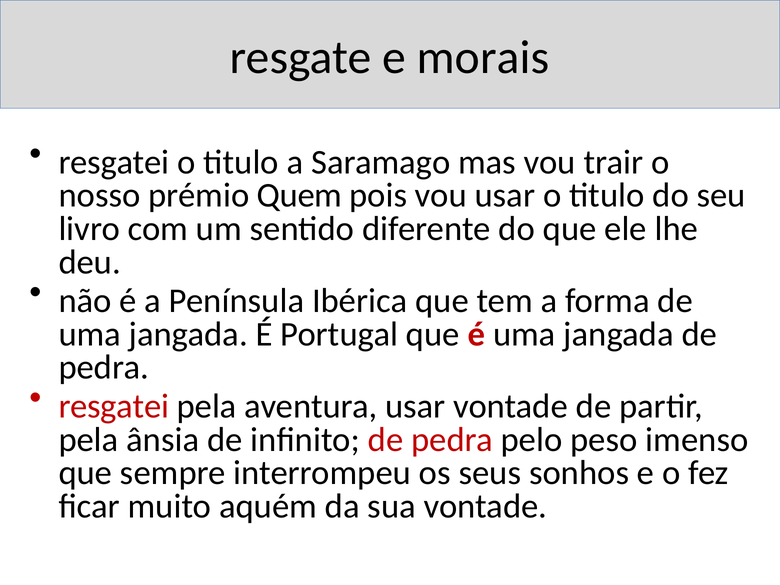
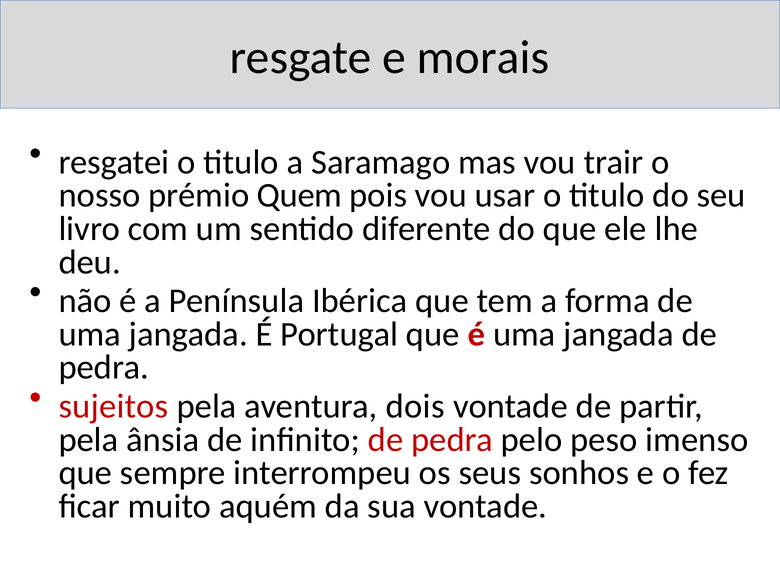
resgatei: resgatei -> sujeitos (113, 406)
aventura usar: usar -> dois (415, 406)
